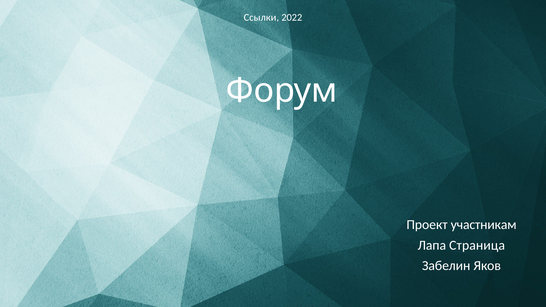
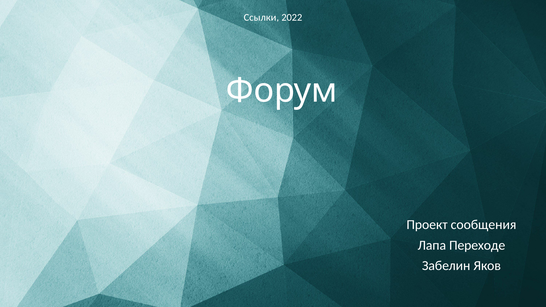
участникам: участникам -> сообщения (484, 225)
Страница: Страница -> Переходе (477, 245)
